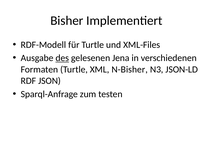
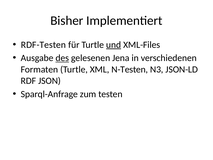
RDF-Modell: RDF-Modell -> RDF-Testen (43, 45)
und underline: none -> present (114, 45)
N-Bisher: N-Bisher -> N-Testen (130, 69)
